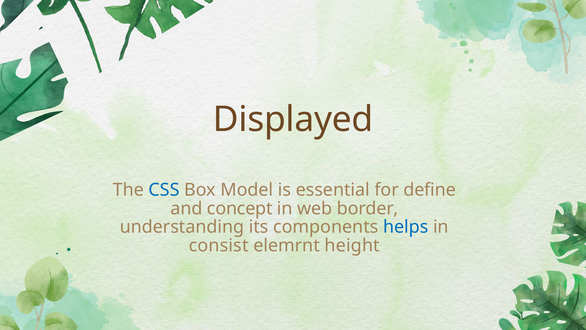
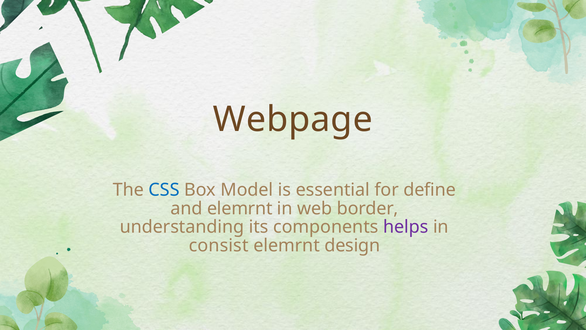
Displayed: Displayed -> Webpage (293, 119)
and concept: concept -> elemrnt (240, 208)
helps colour: blue -> purple (406, 227)
height: height -> design (352, 245)
